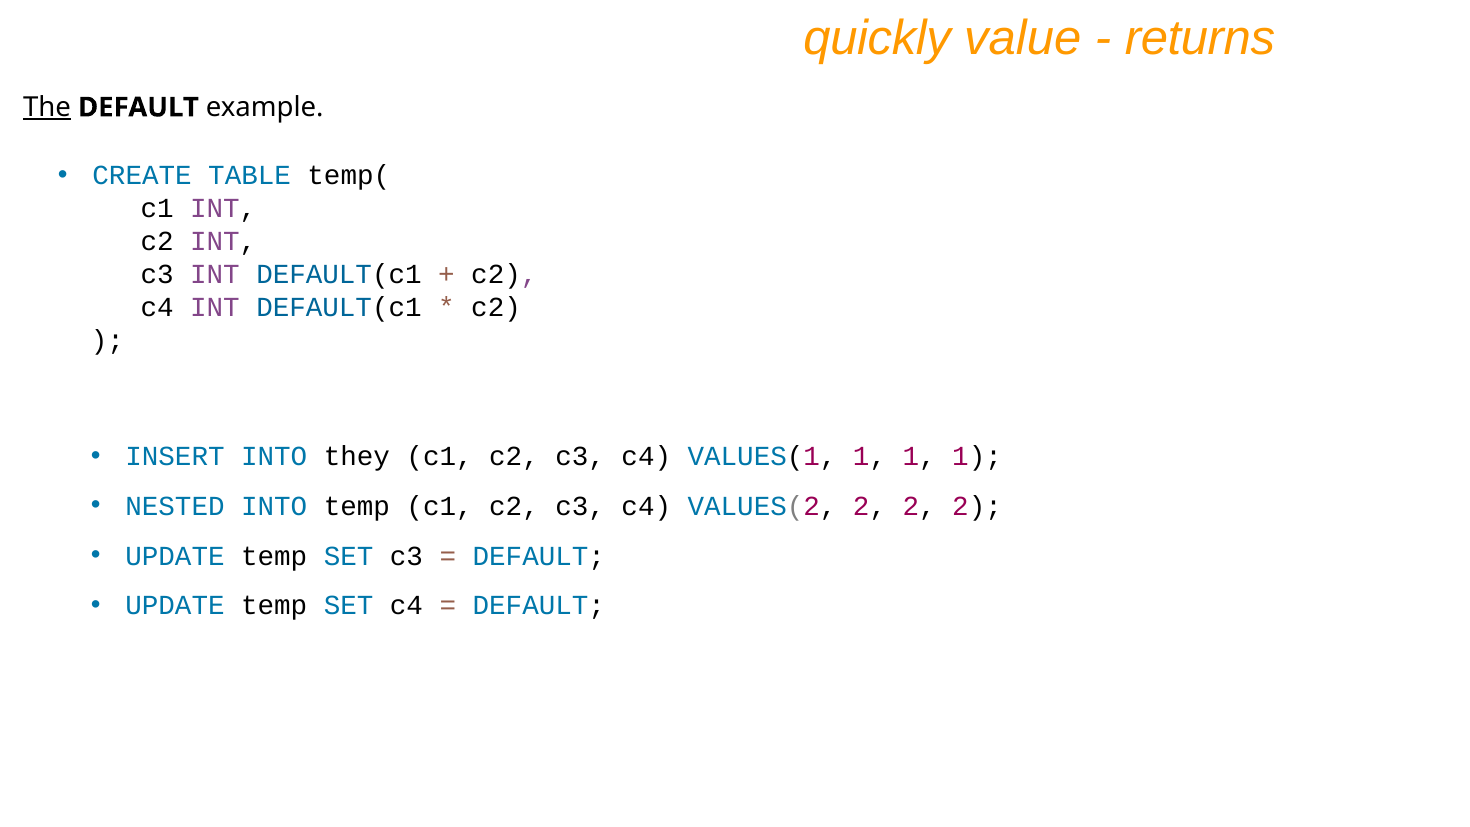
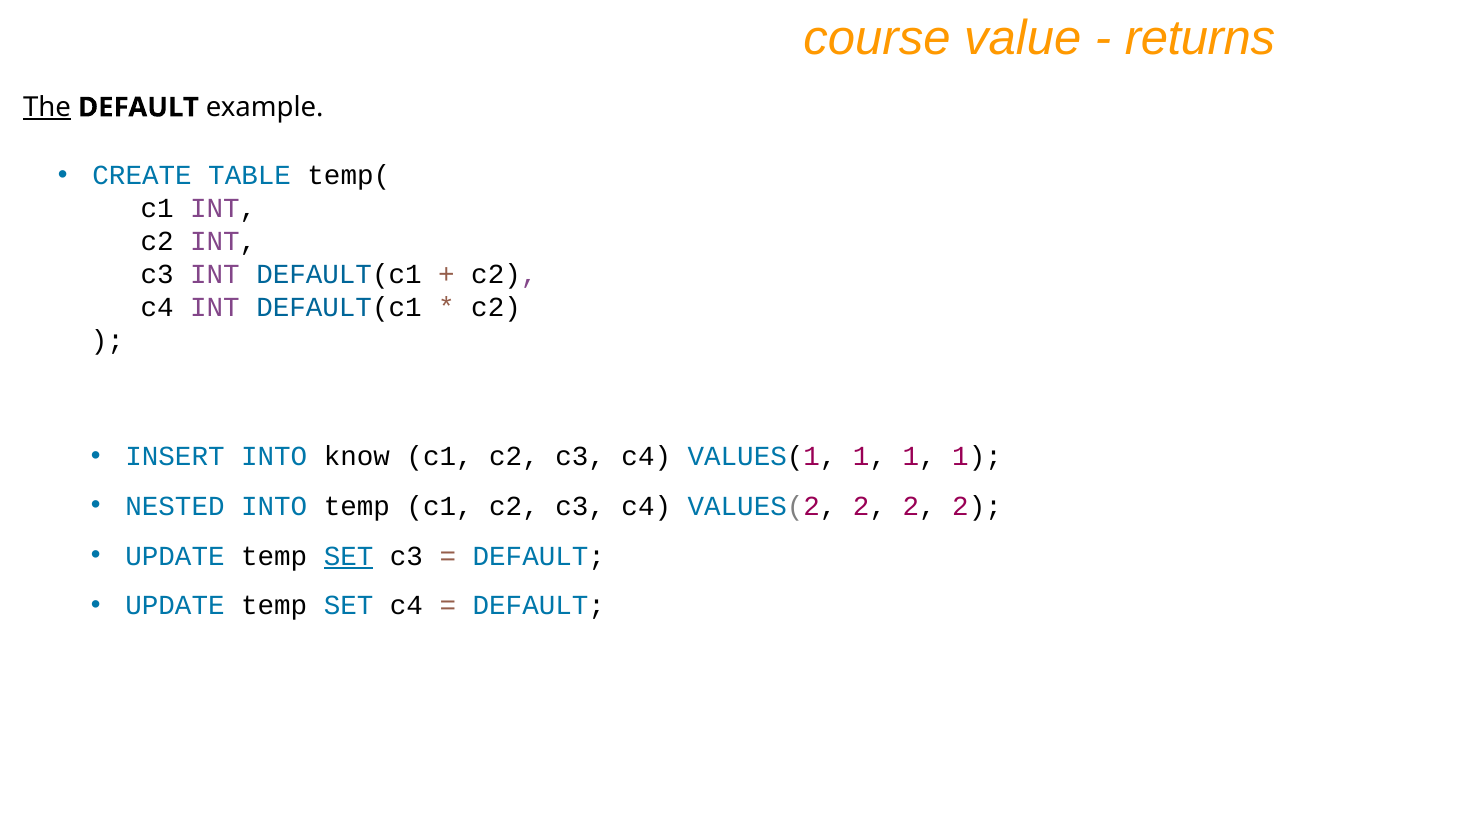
quickly: quickly -> course (877, 38)
they: they -> know (357, 457)
SET underline: none -> present (349, 556)
